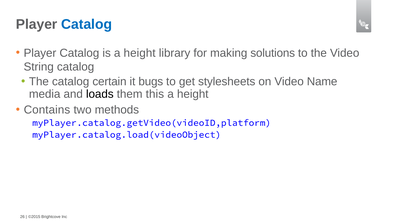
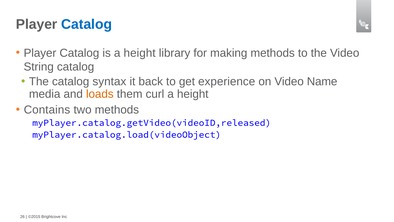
making solutions: solutions -> methods (273, 53)
certain: certain -> syntax (109, 81)
bugs: bugs -> back (151, 81)
stylesheets: stylesheets -> experience (227, 81)
loads colour: black -> orange (100, 94)
this: this -> curl (155, 94)
myPlayer.catalog.getVideo(videoID,platform: myPlayer.catalog.getVideo(videoID,platform -> myPlayer.catalog.getVideo(videoID,released (152, 123)
